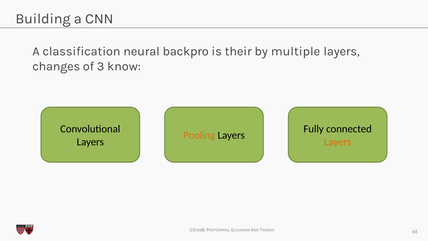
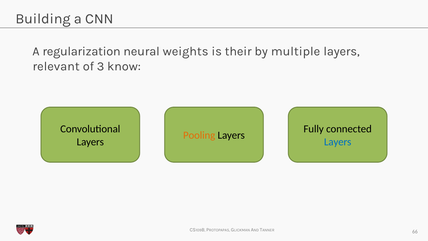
classification: classification -> regularization (82, 51)
backpro: backpro -> weights (186, 51)
changes: changes -> relevant (56, 66)
Layers colour: orange -> blue (338, 142)
